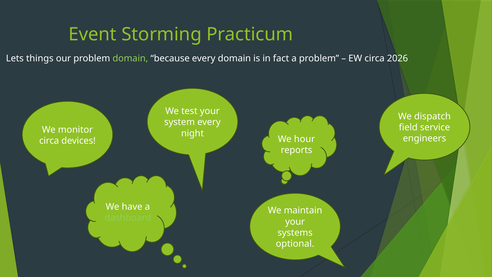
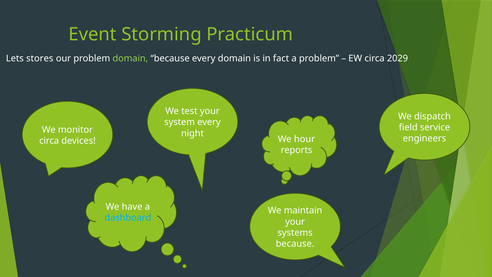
things: things -> stores (40, 58)
2026: 2026 -> 2029 (397, 58)
dashboard colour: light green -> light blue (128, 218)
optional: optional -> because (295, 244)
